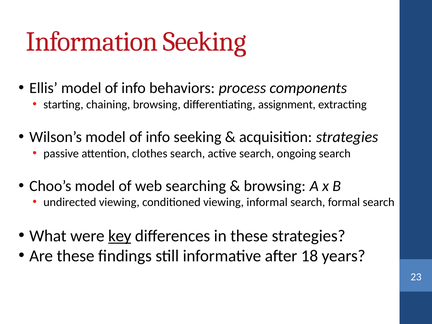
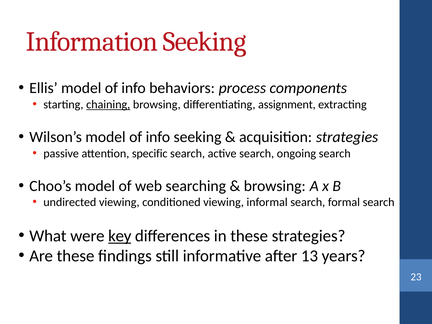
chaining underline: none -> present (108, 104)
clothes: clothes -> specific (150, 153)
18: 18 -> 13 (310, 256)
